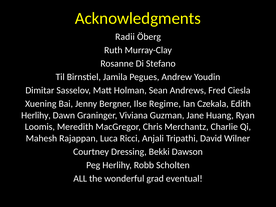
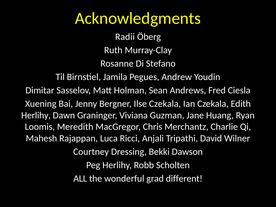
Ilse Regime: Regime -> Czekala (165, 104)
eventual: eventual -> different (184, 178)
